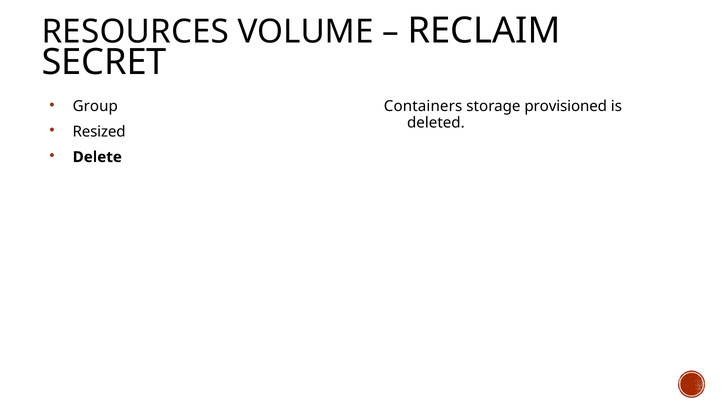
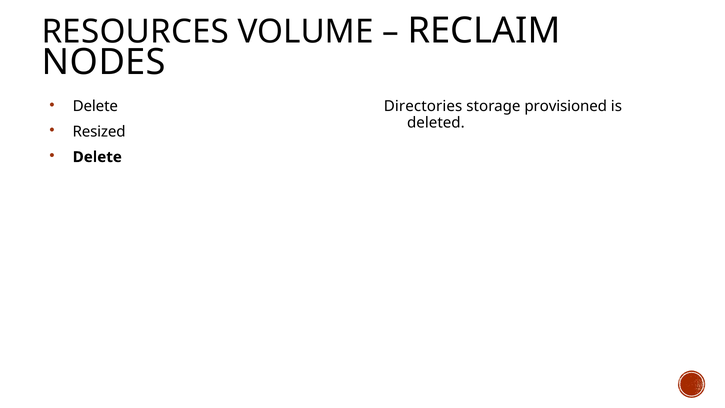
SECRET: SECRET -> NODES (104, 62)
Containers: Containers -> Directories (423, 106)
Group: Group -> Delete (95, 106)
